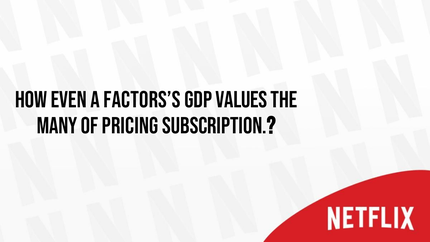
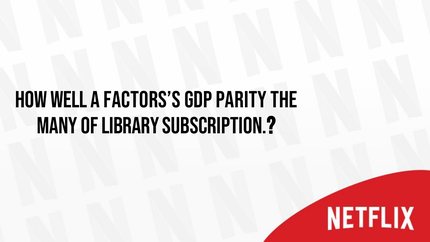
even: even -> well (69, 100)
values: values -> parity (241, 100)
pricing: pricing -> library (130, 126)
